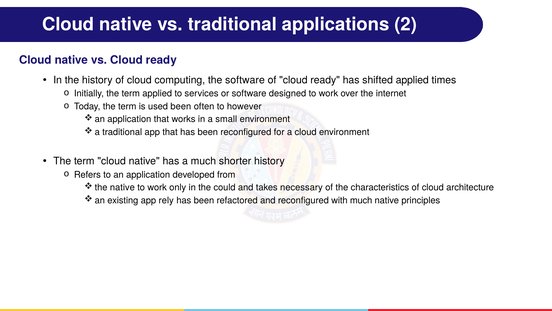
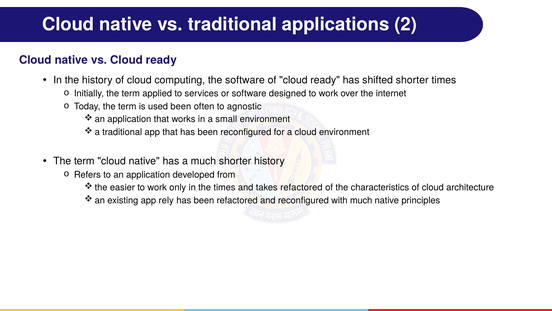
shifted applied: applied -> shorter (412, 80)
however: however -> agnostic (244, 106)
native: native -> easier (122, 187)
the could: could -> times (225, 187)
takes necessary: necessary -> refactored (301, 187)
